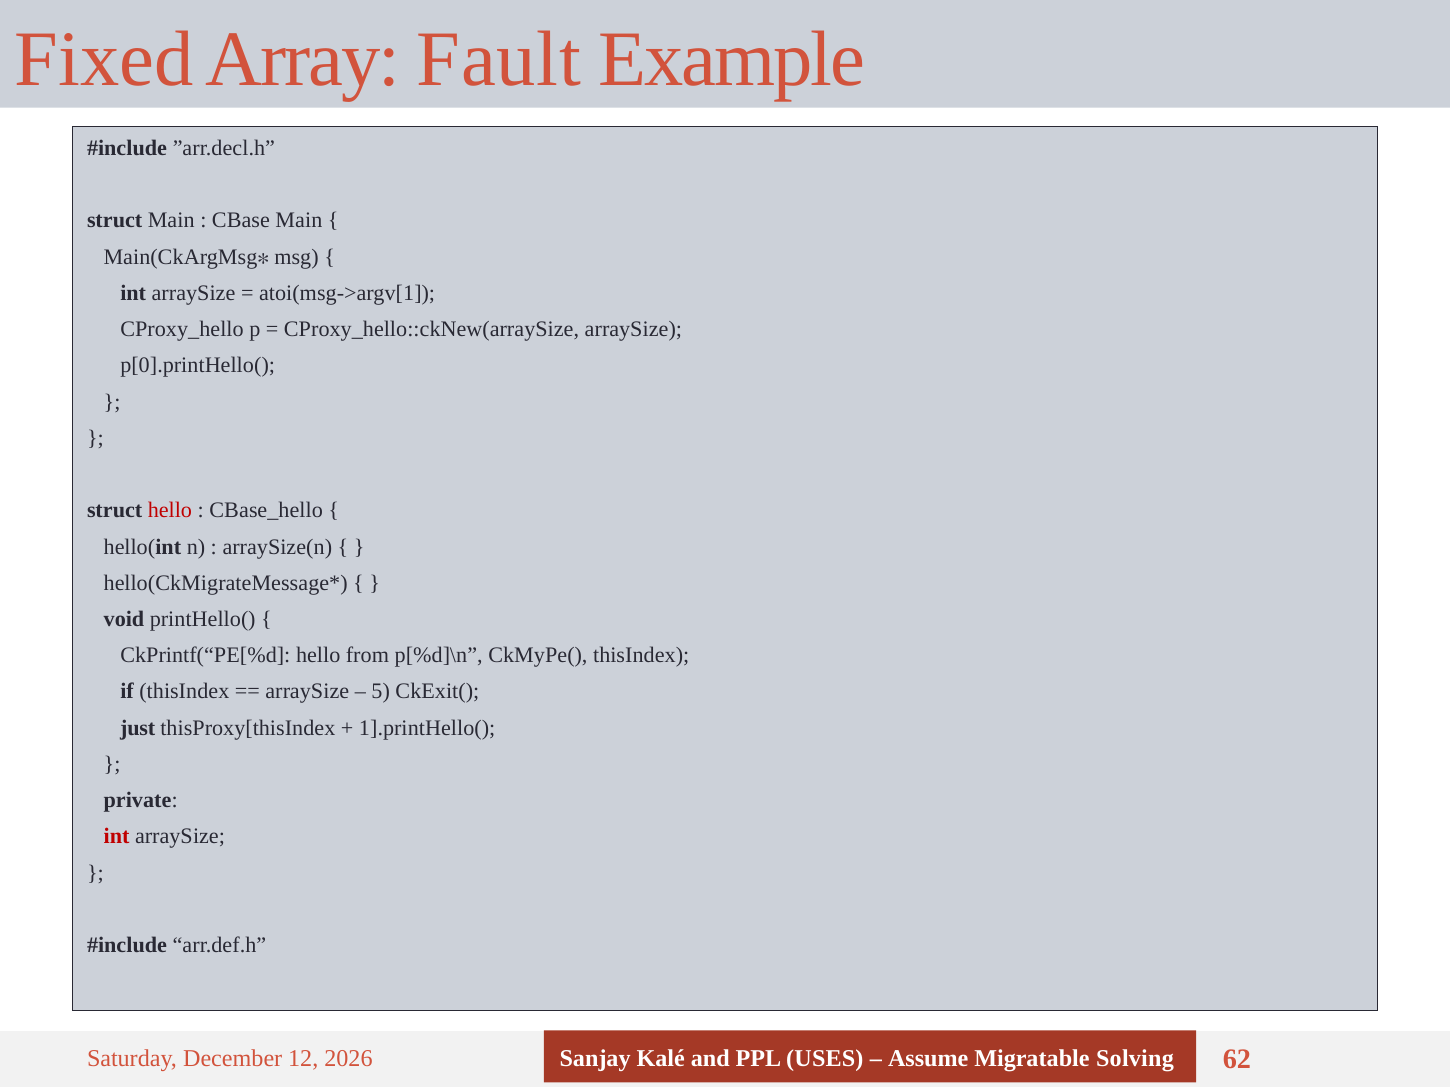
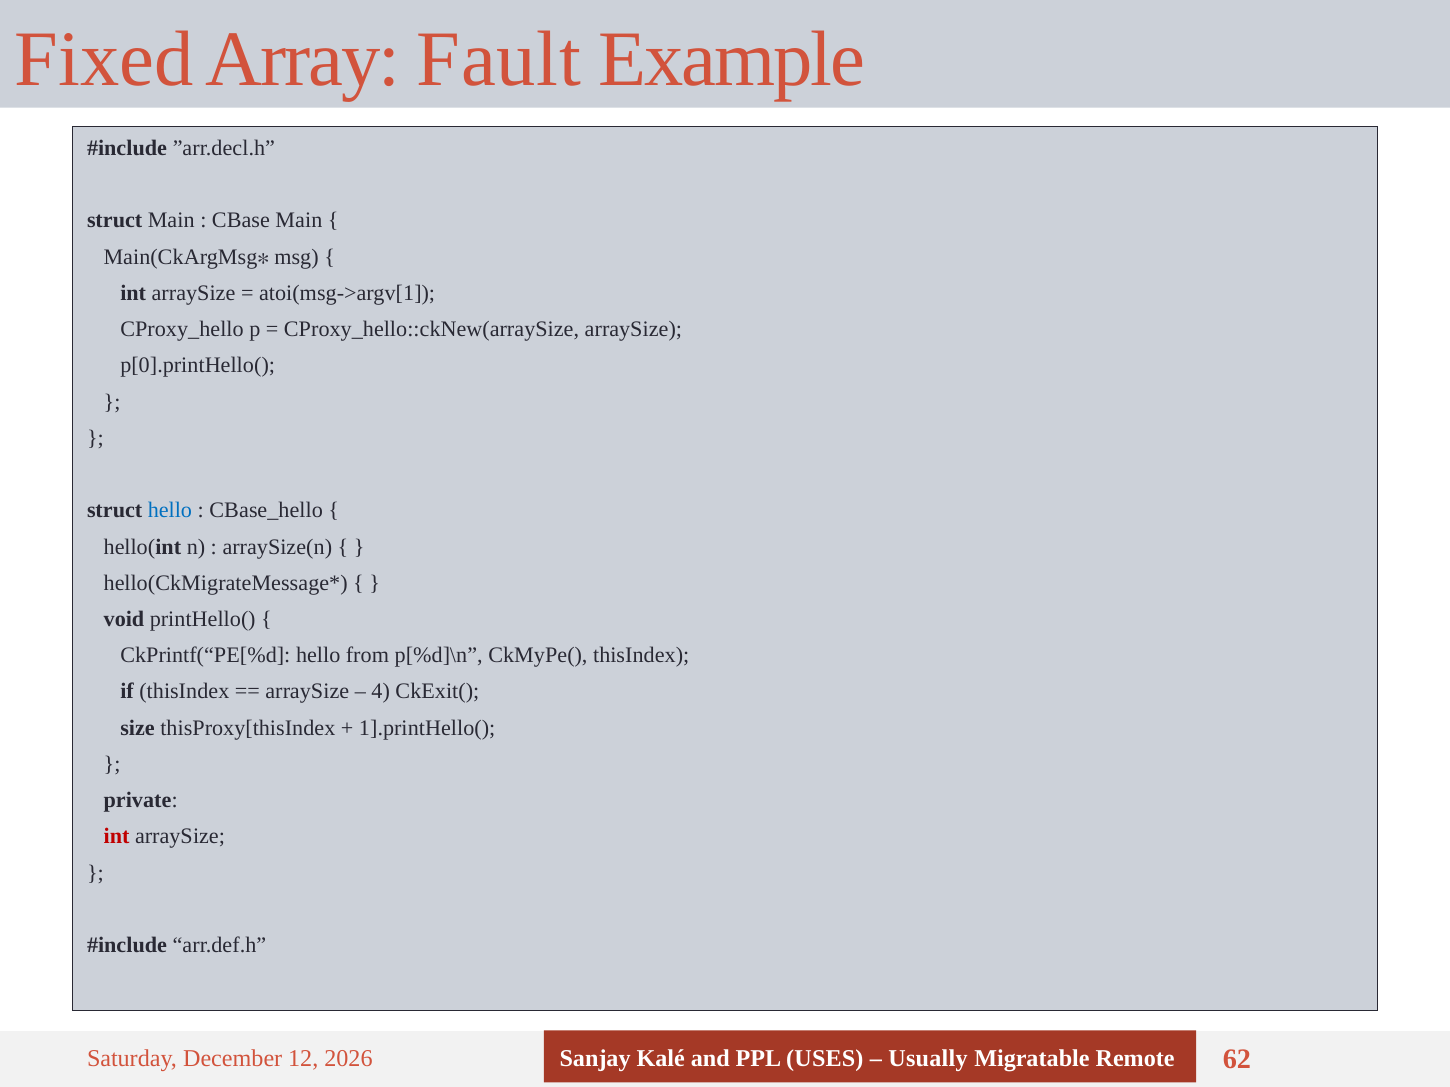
hello colour: red -> blue (170, 511)
5: 5 -> 4 (381, 692)
just: just -> size (138, 728)
Assume: Assume -> Usually (928, 1059)
Solving: Solving -> Remote (1135, 1059)
